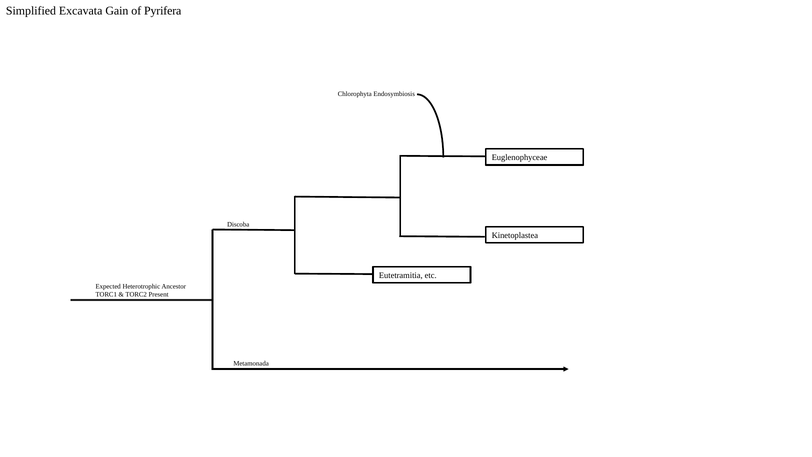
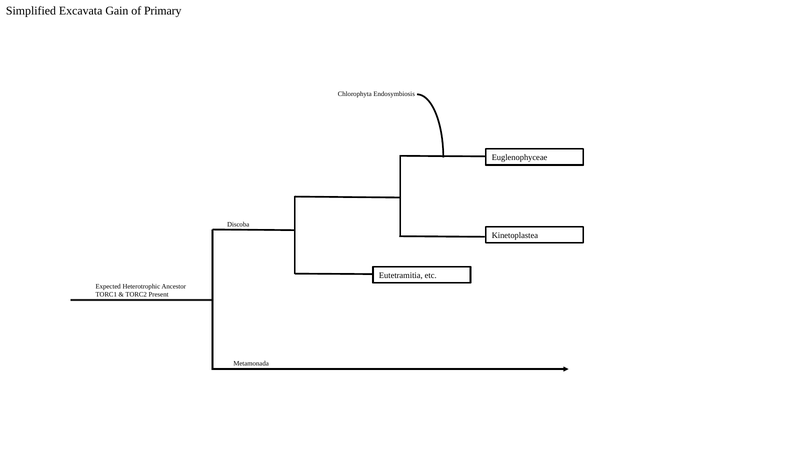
Pyrifera: Pyrifera -> Primary (163, 11)
